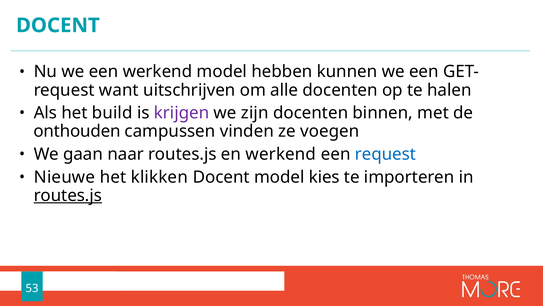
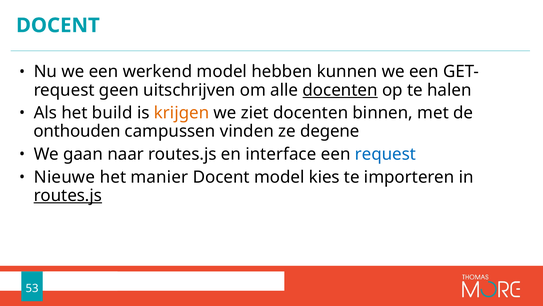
want: want -> geen (119, 90)
docenten underline: none -> present (340, 90)
krijgen colour: purple -> orange (182, 113)
zijn: zijn -> ziet (255, 113)
voegen: voegen -> degene (330, 131)
en werkend: werkend -> interface (281, 154)
klikken: klikken -> manier (159, 177)
